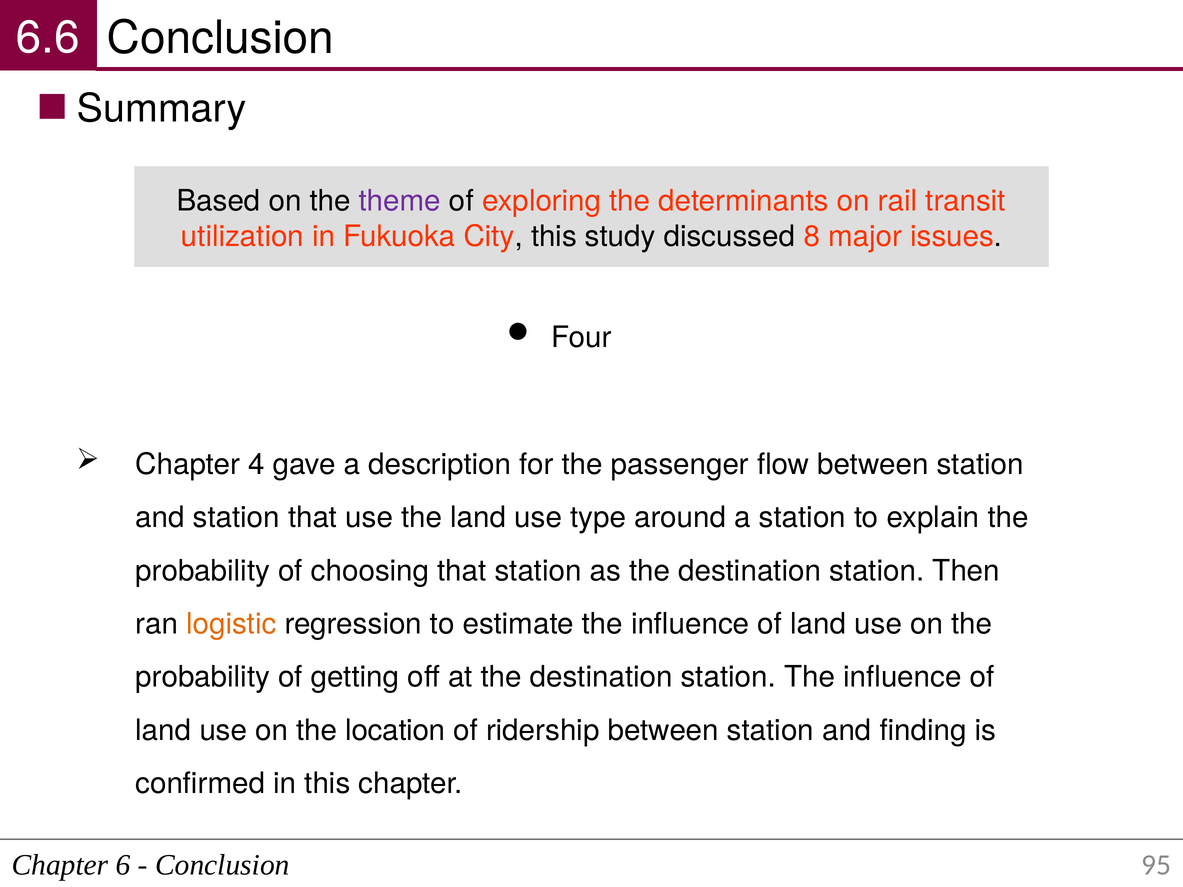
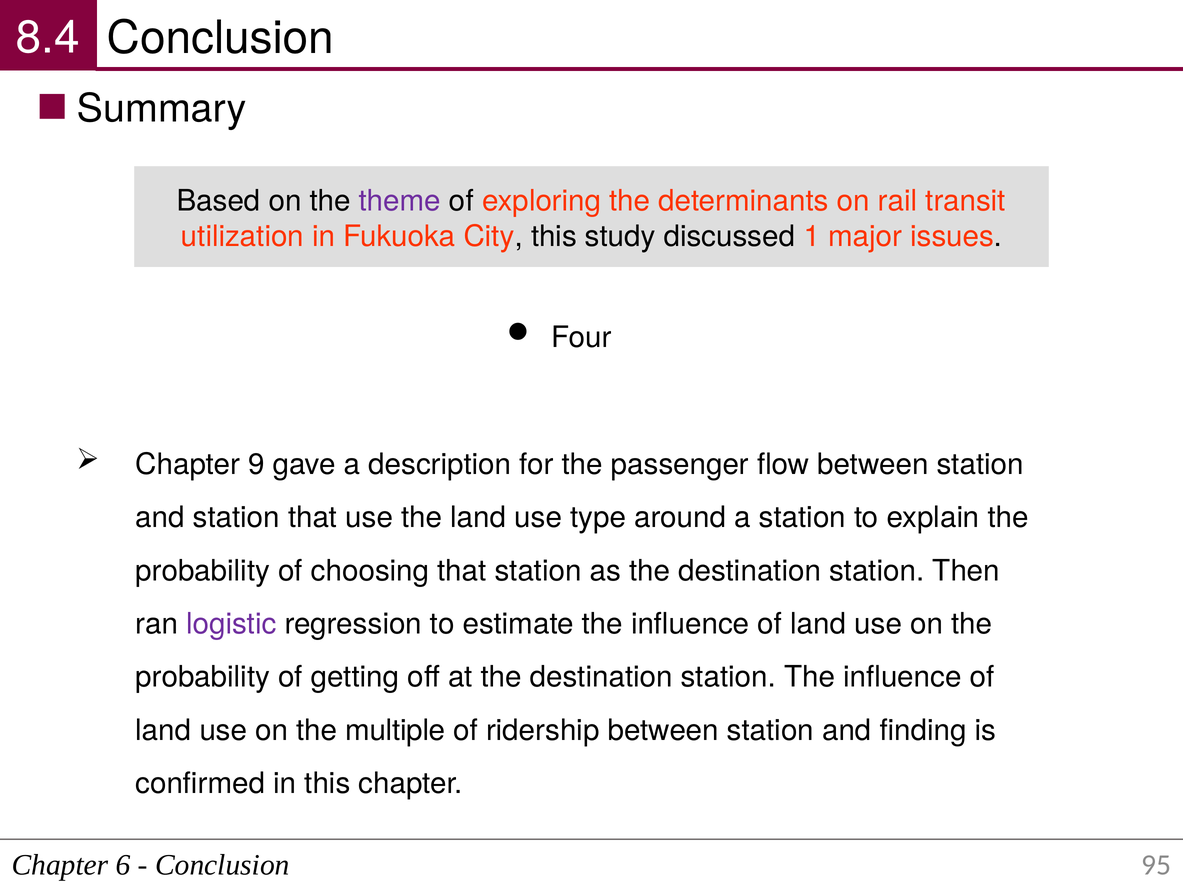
6.6: 6.6 -> 8.4 (48, 38)
8: 8 -> 1 (812, 236)
4: 4 -> 9 (256, 464)
logistic colour: orange -> purple (231, 624)
location: location -> multiple (395, 731)
